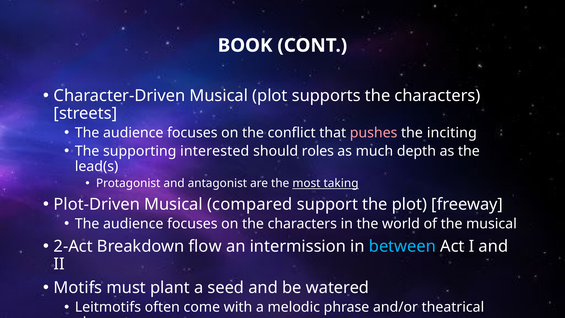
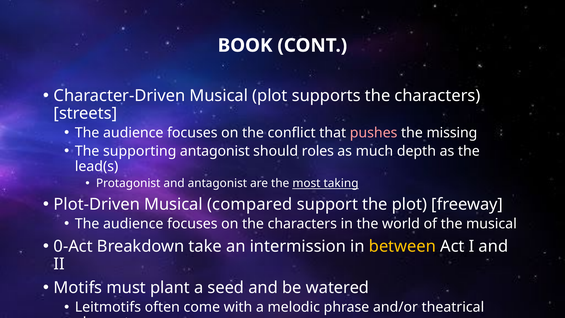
inciting: inciting -> missing (452, 133)
supporting interested: interested -> antagonist (215, 151)
2-Act: 2-Act -> 0-Act (73, 246)
flow: flow -> take (205, 246)
between colour: light blue -> yellow (402, 246)
